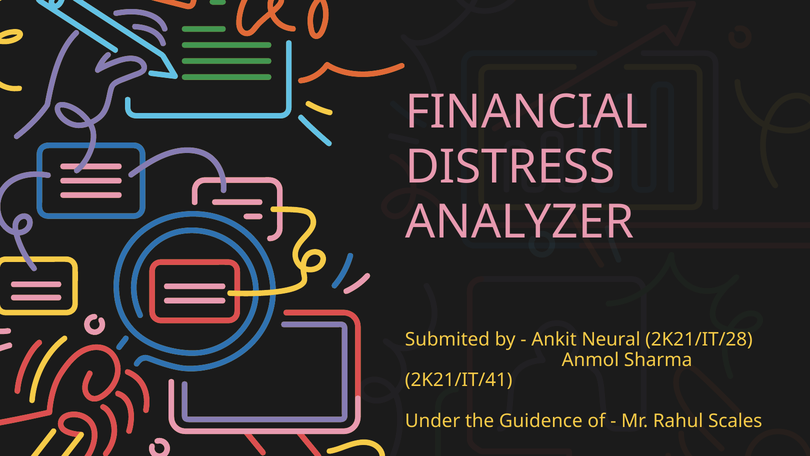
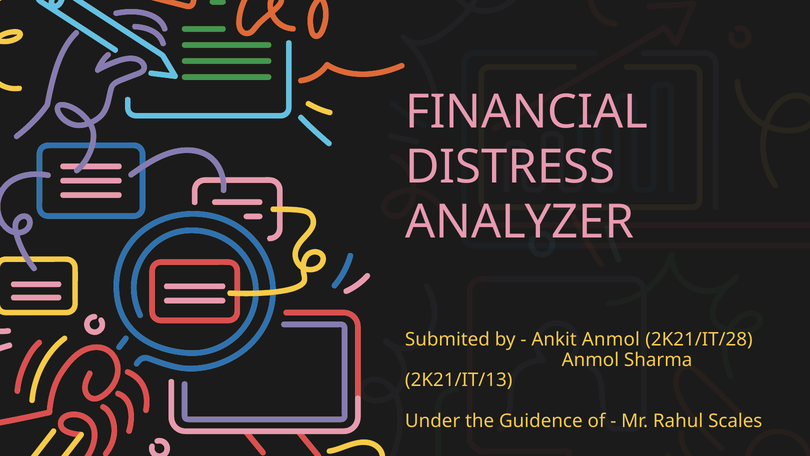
Ankit Neural: Neural -> Anmol (611, 339)
2K21/IT/41: 2K21/IT/41 -> 2K21/IT/13 (459, 380)
